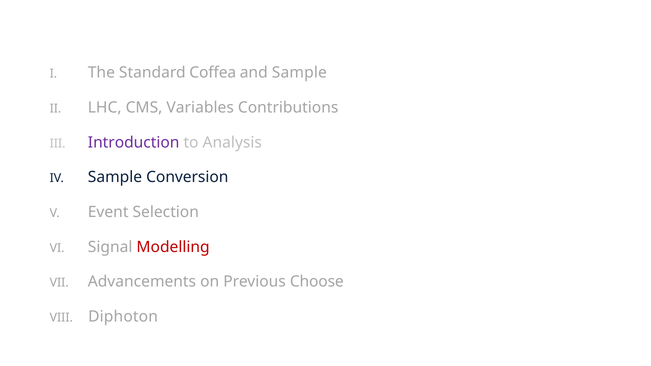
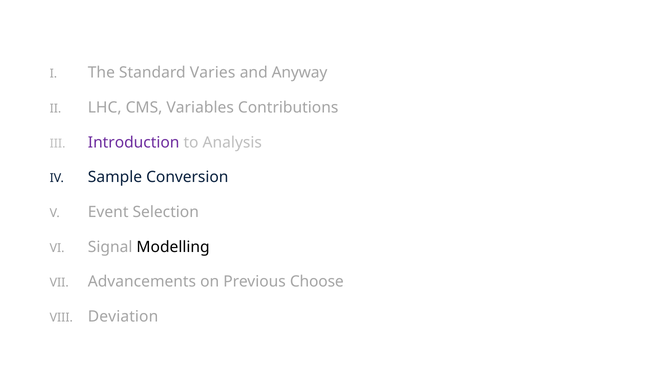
Coffea: Coffea -> Varies (213, 73)
and Sample: Sample -> Anyway (299, 73)
Modelling colour: red -> black (173, 247)
Diphoton: Diphoton -> Deviation (123, 317)
